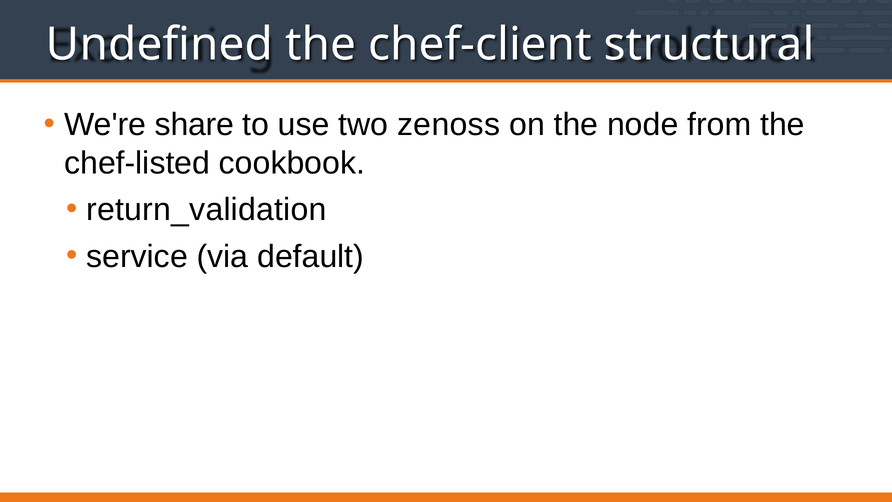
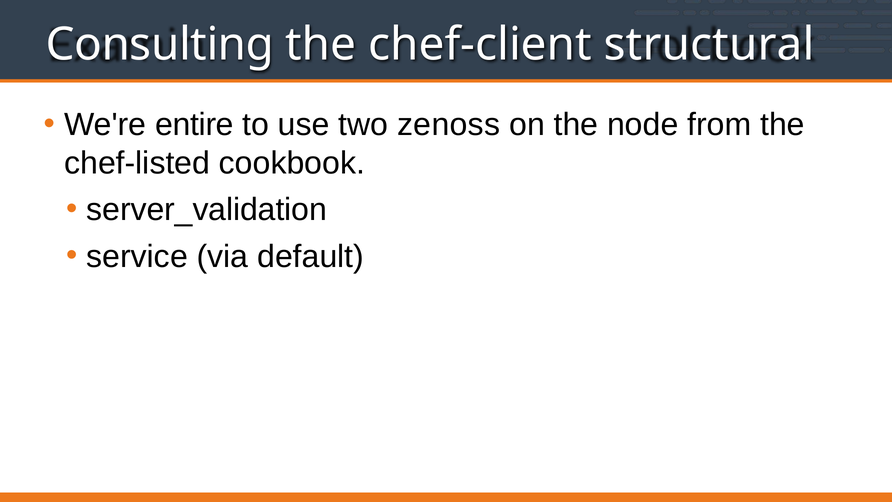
Undefined: Undefined -> Consulting (160, 45)
share: share -> entire (194, 125)
return_validation: return_validation -> server_validation (207, 210)
